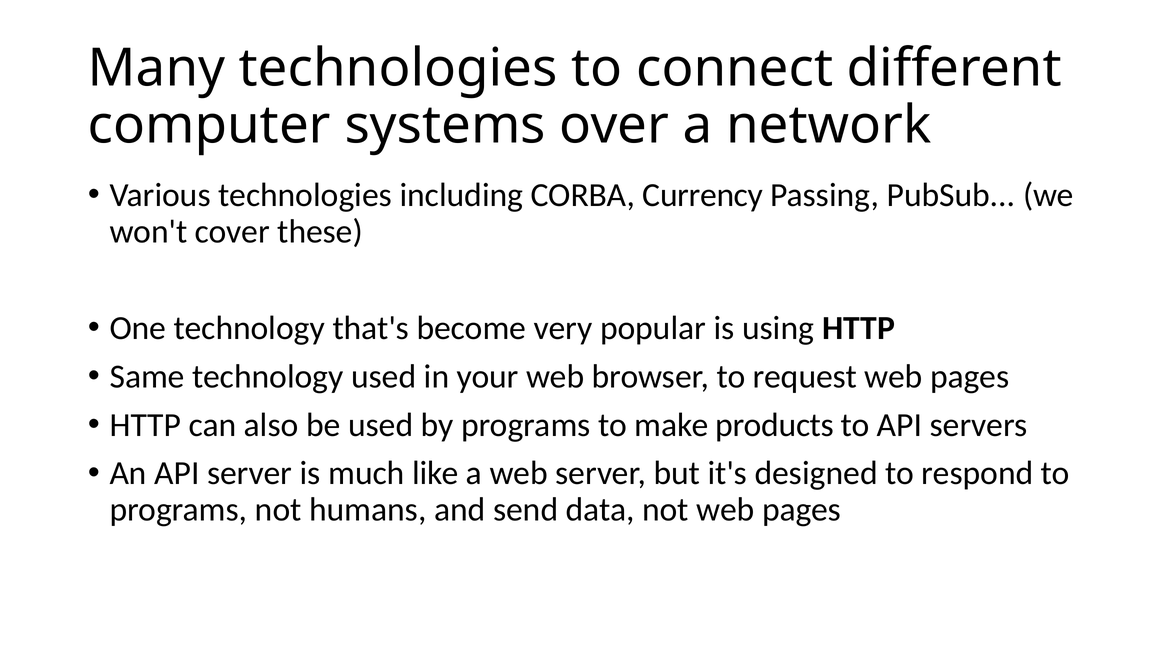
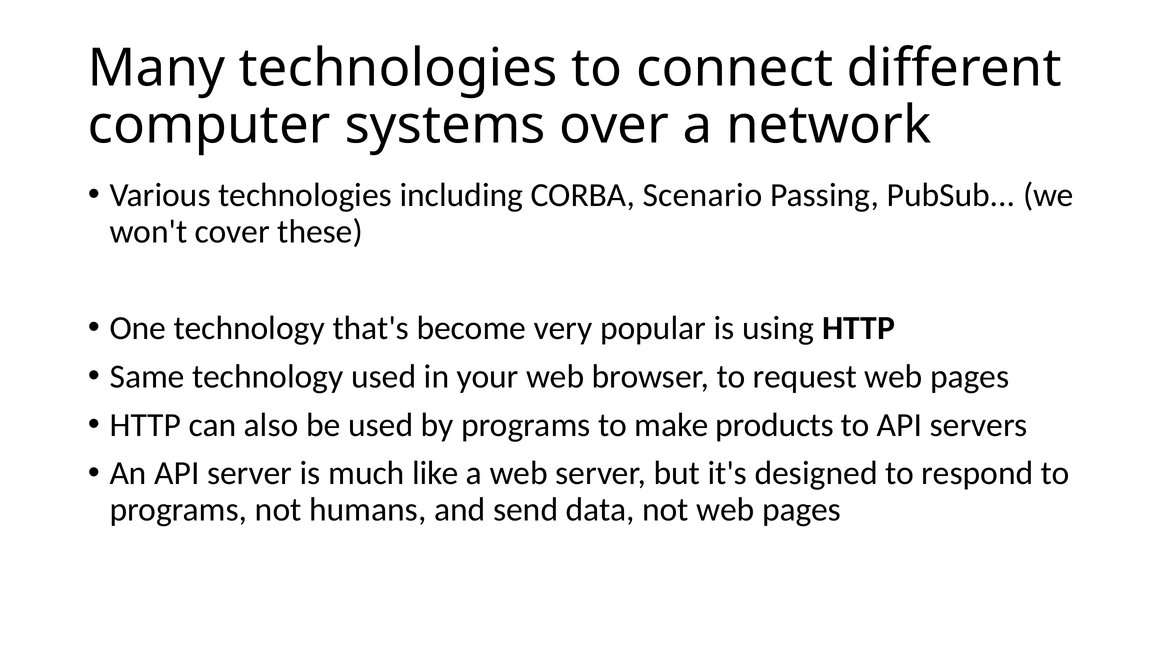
Currency: Currency -> Scenario (702, 195)
